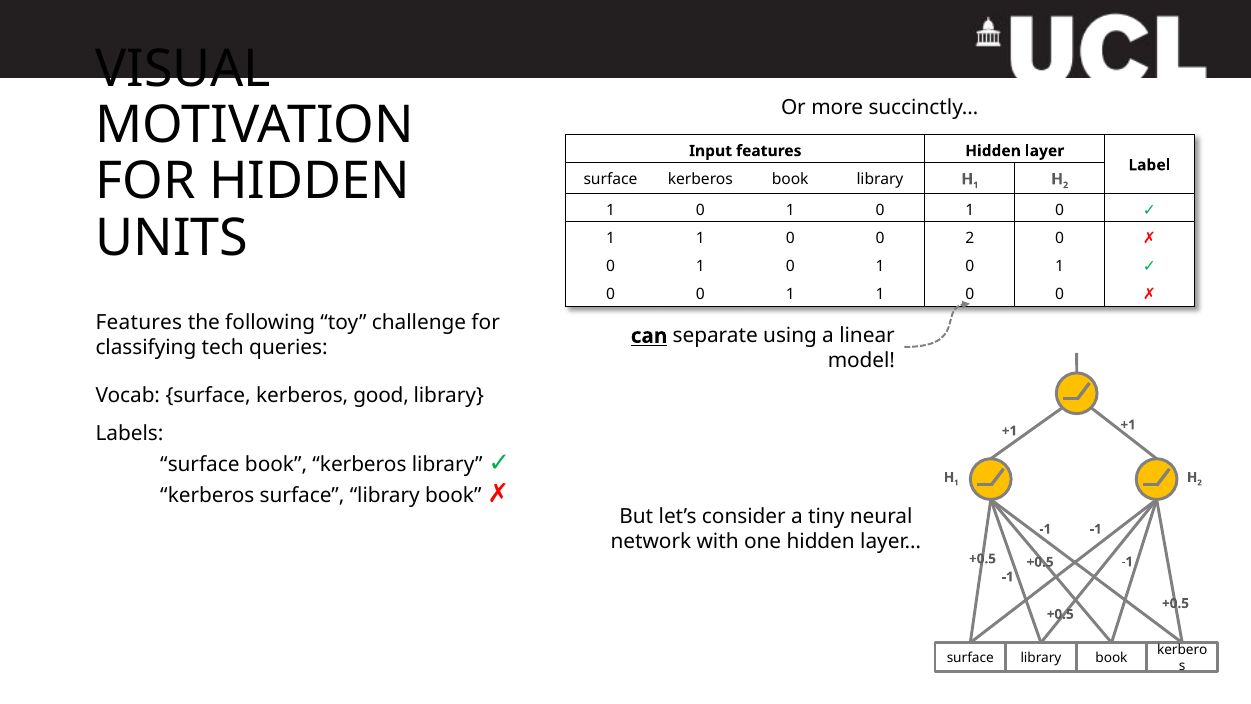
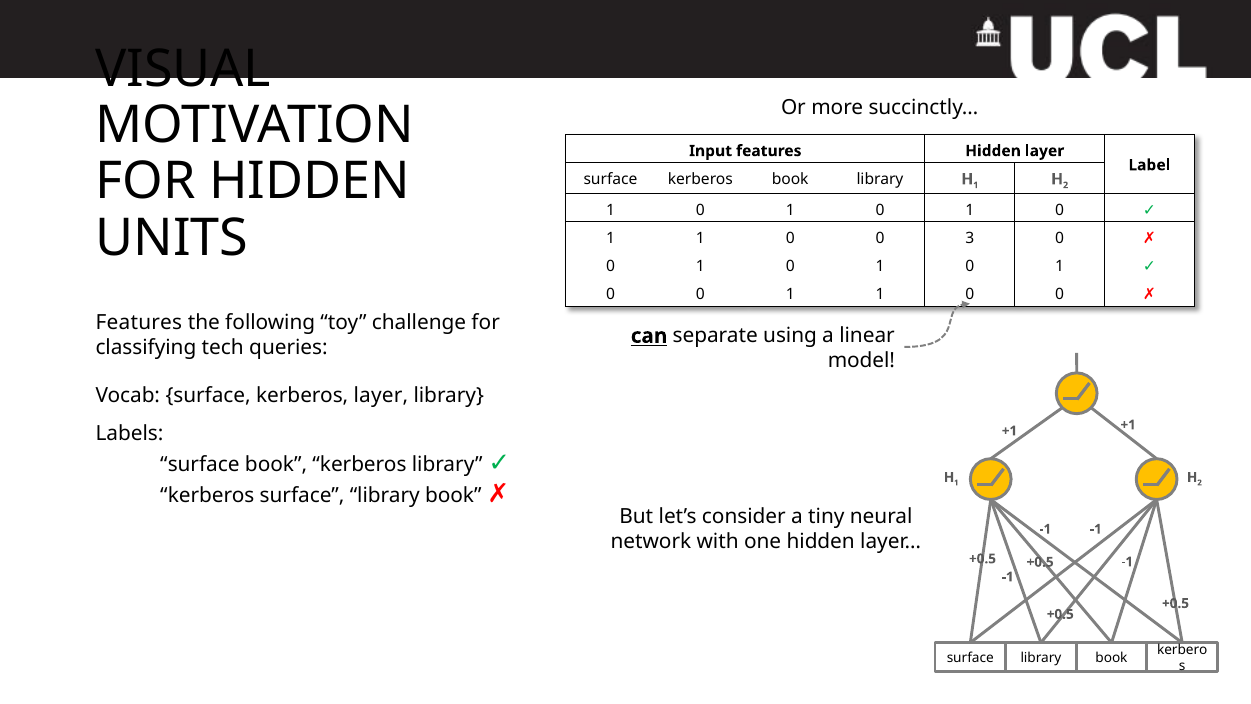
0 2: 2 -> 3 (970, 238)
kerberos good: good -> layer (381, 396)
